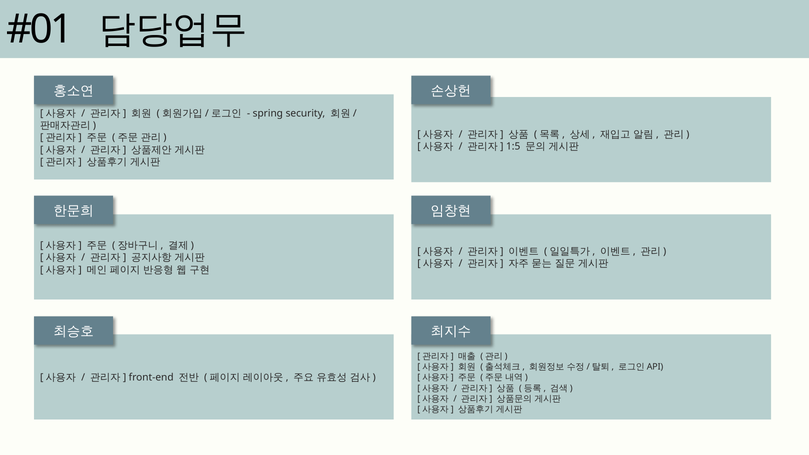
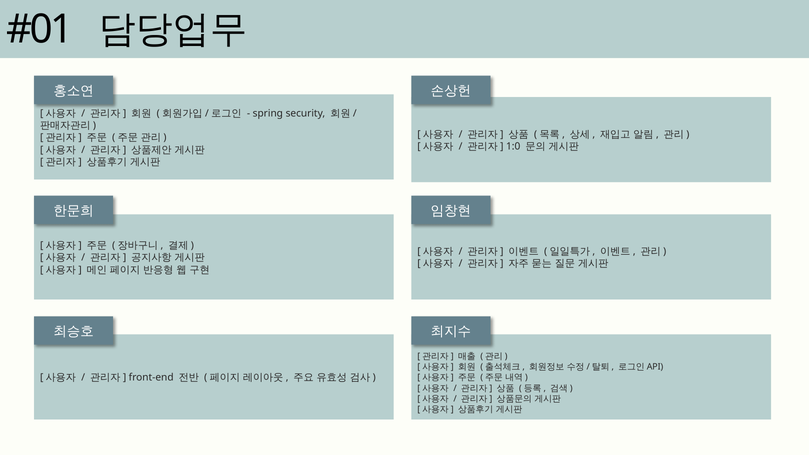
1:5: 1:5 -> 1:0 (513, 146)
